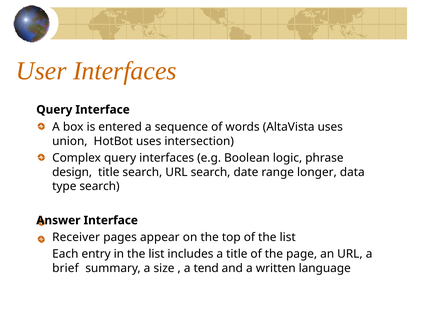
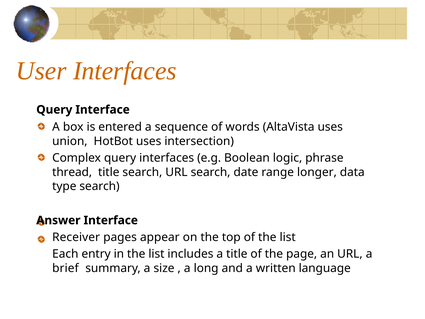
design: design -> thread (72, 172)
tend: tend -> long (206, 268)
